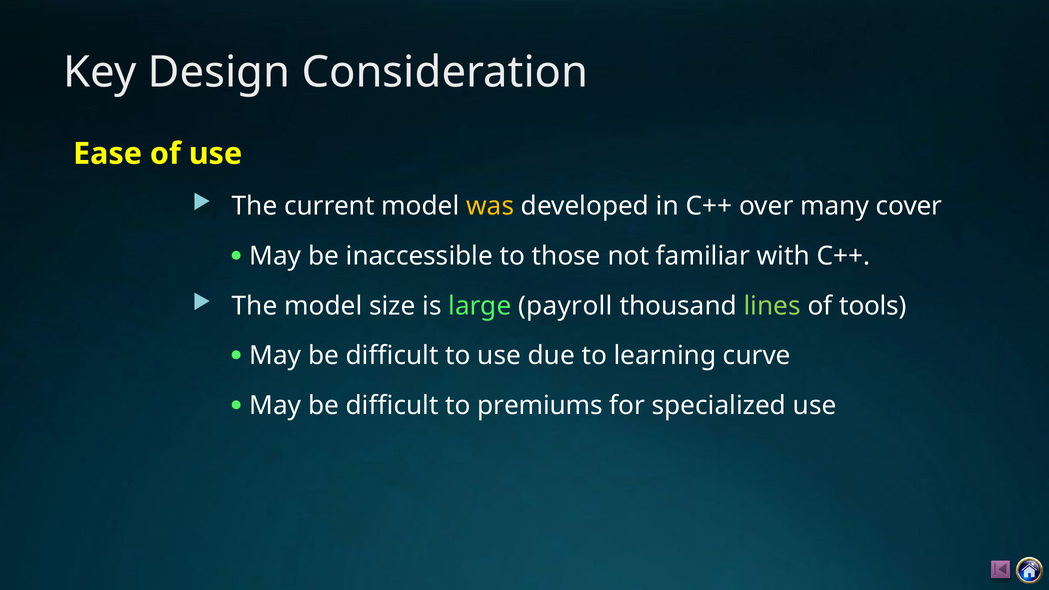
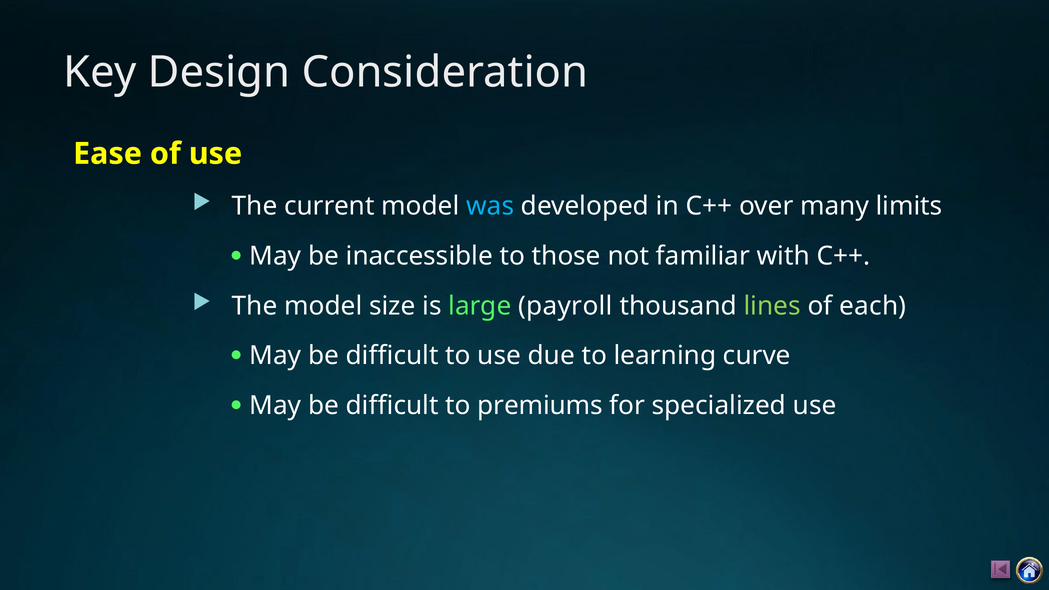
was colour: yellow -> light blue (490, 206)
cover: cover -> limits (909, 206)
tools: tools -> each (873, 306)
